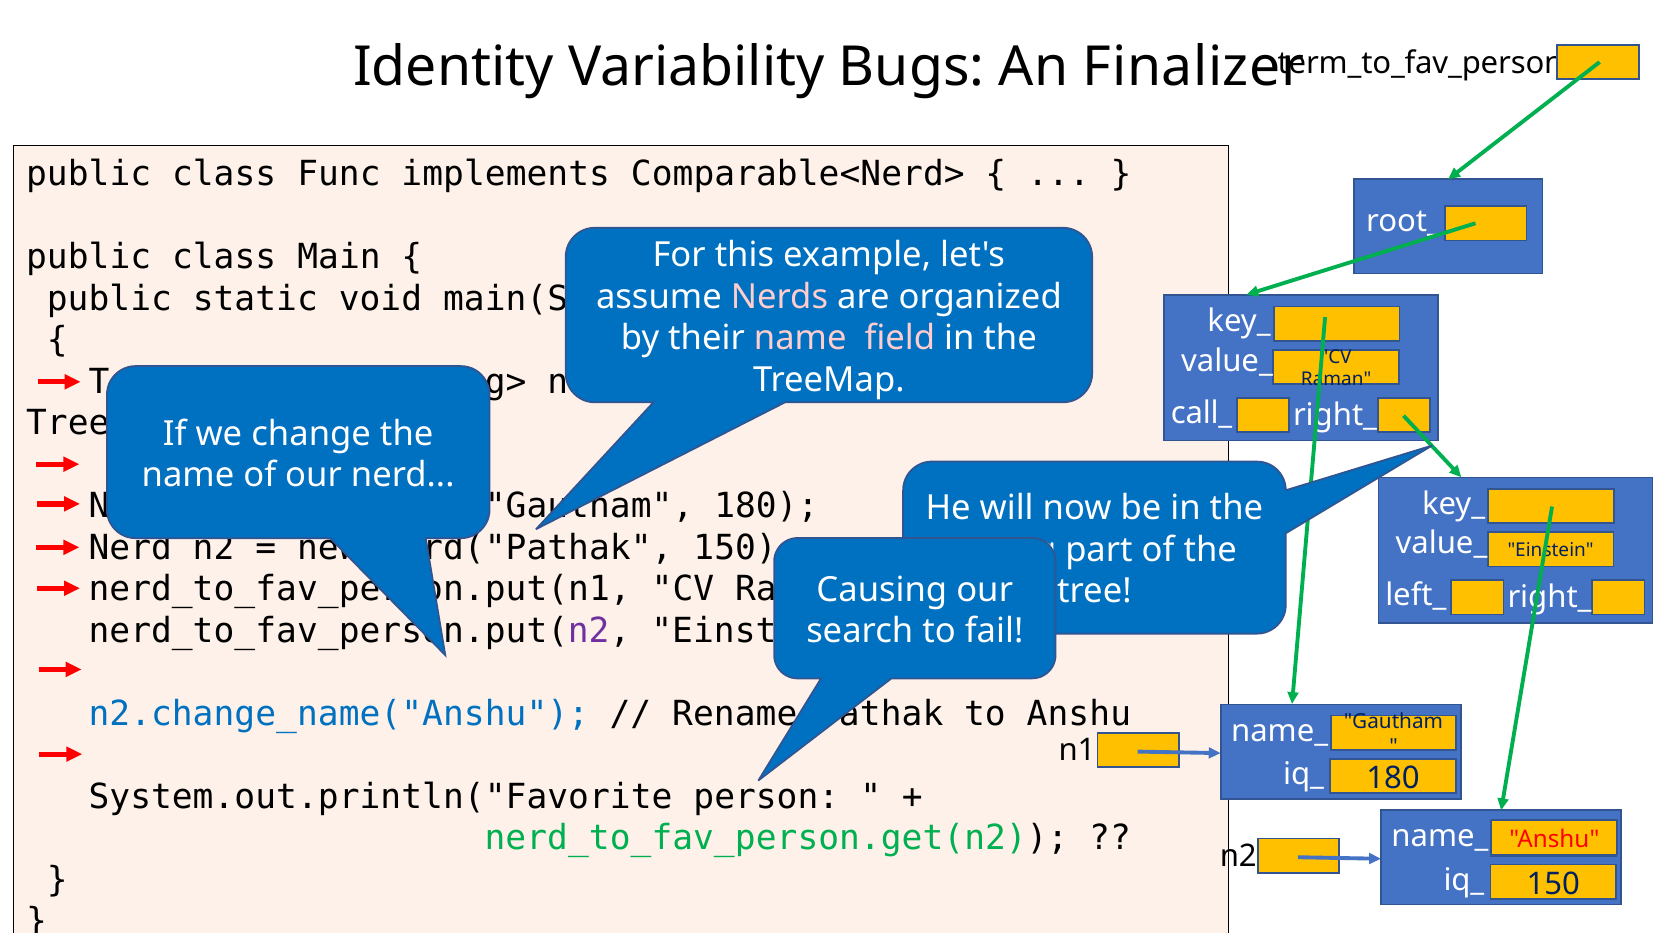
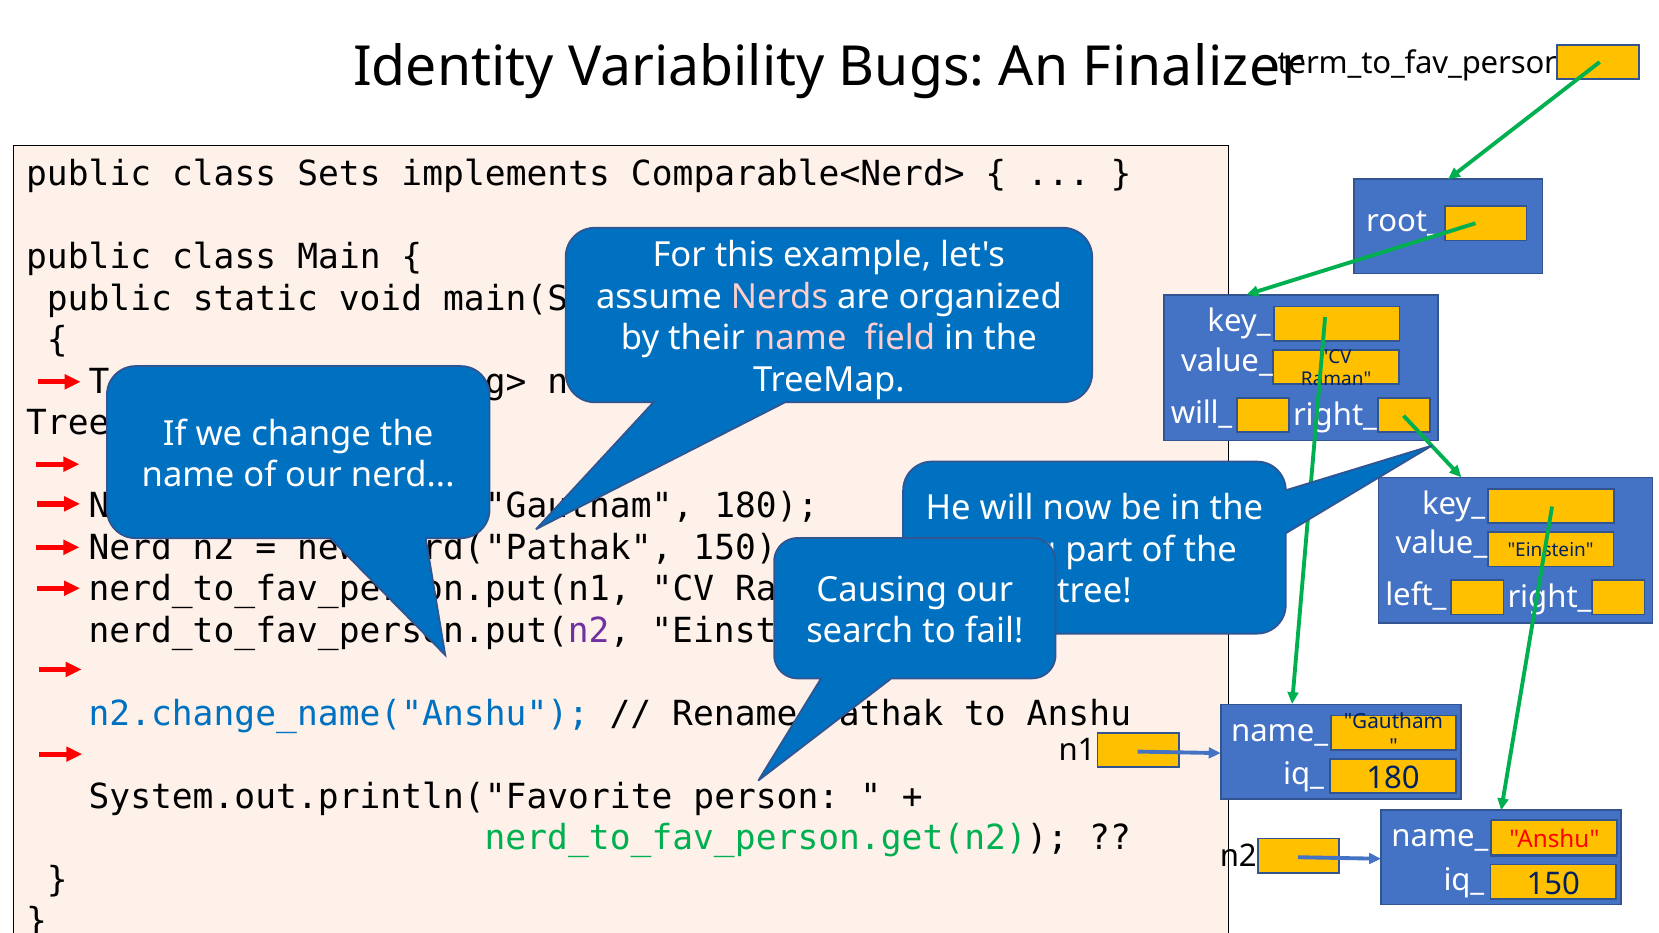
Func: Func -> Sets (339, 174)
call_: call_ -> will_ (1202, 413)
